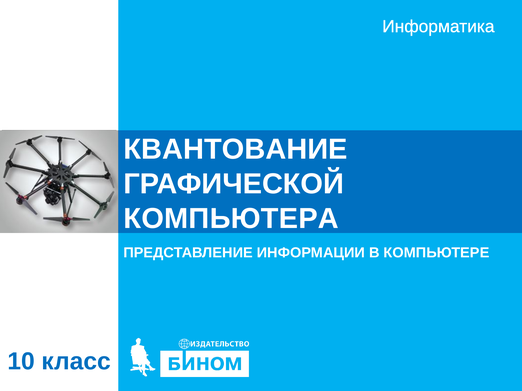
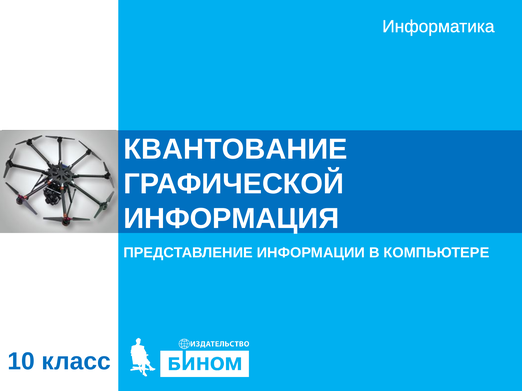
КОМПЬЮТЕРА: КОМПЬЮТЕРА -> ИНФОРМАЦИЯ (231, 219)
